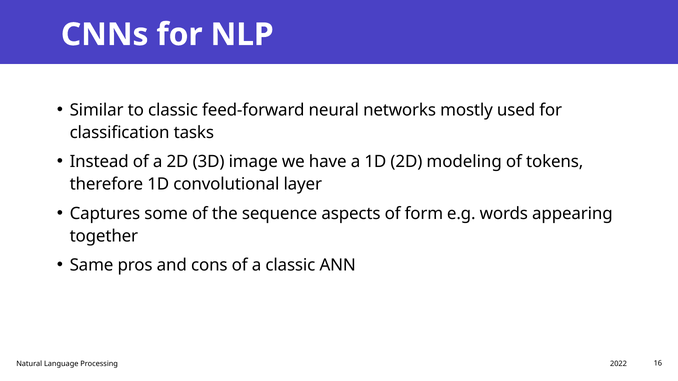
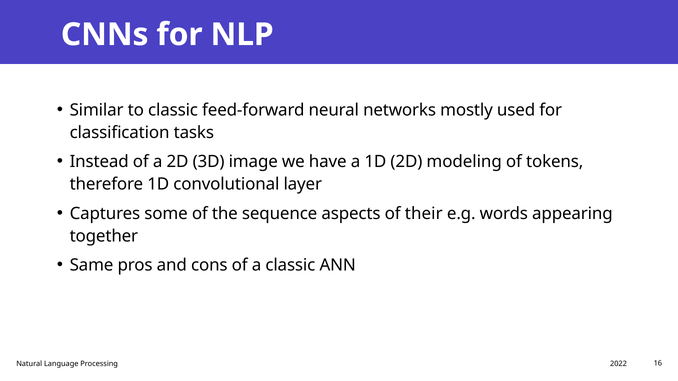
form: form -> their (424, 214)
